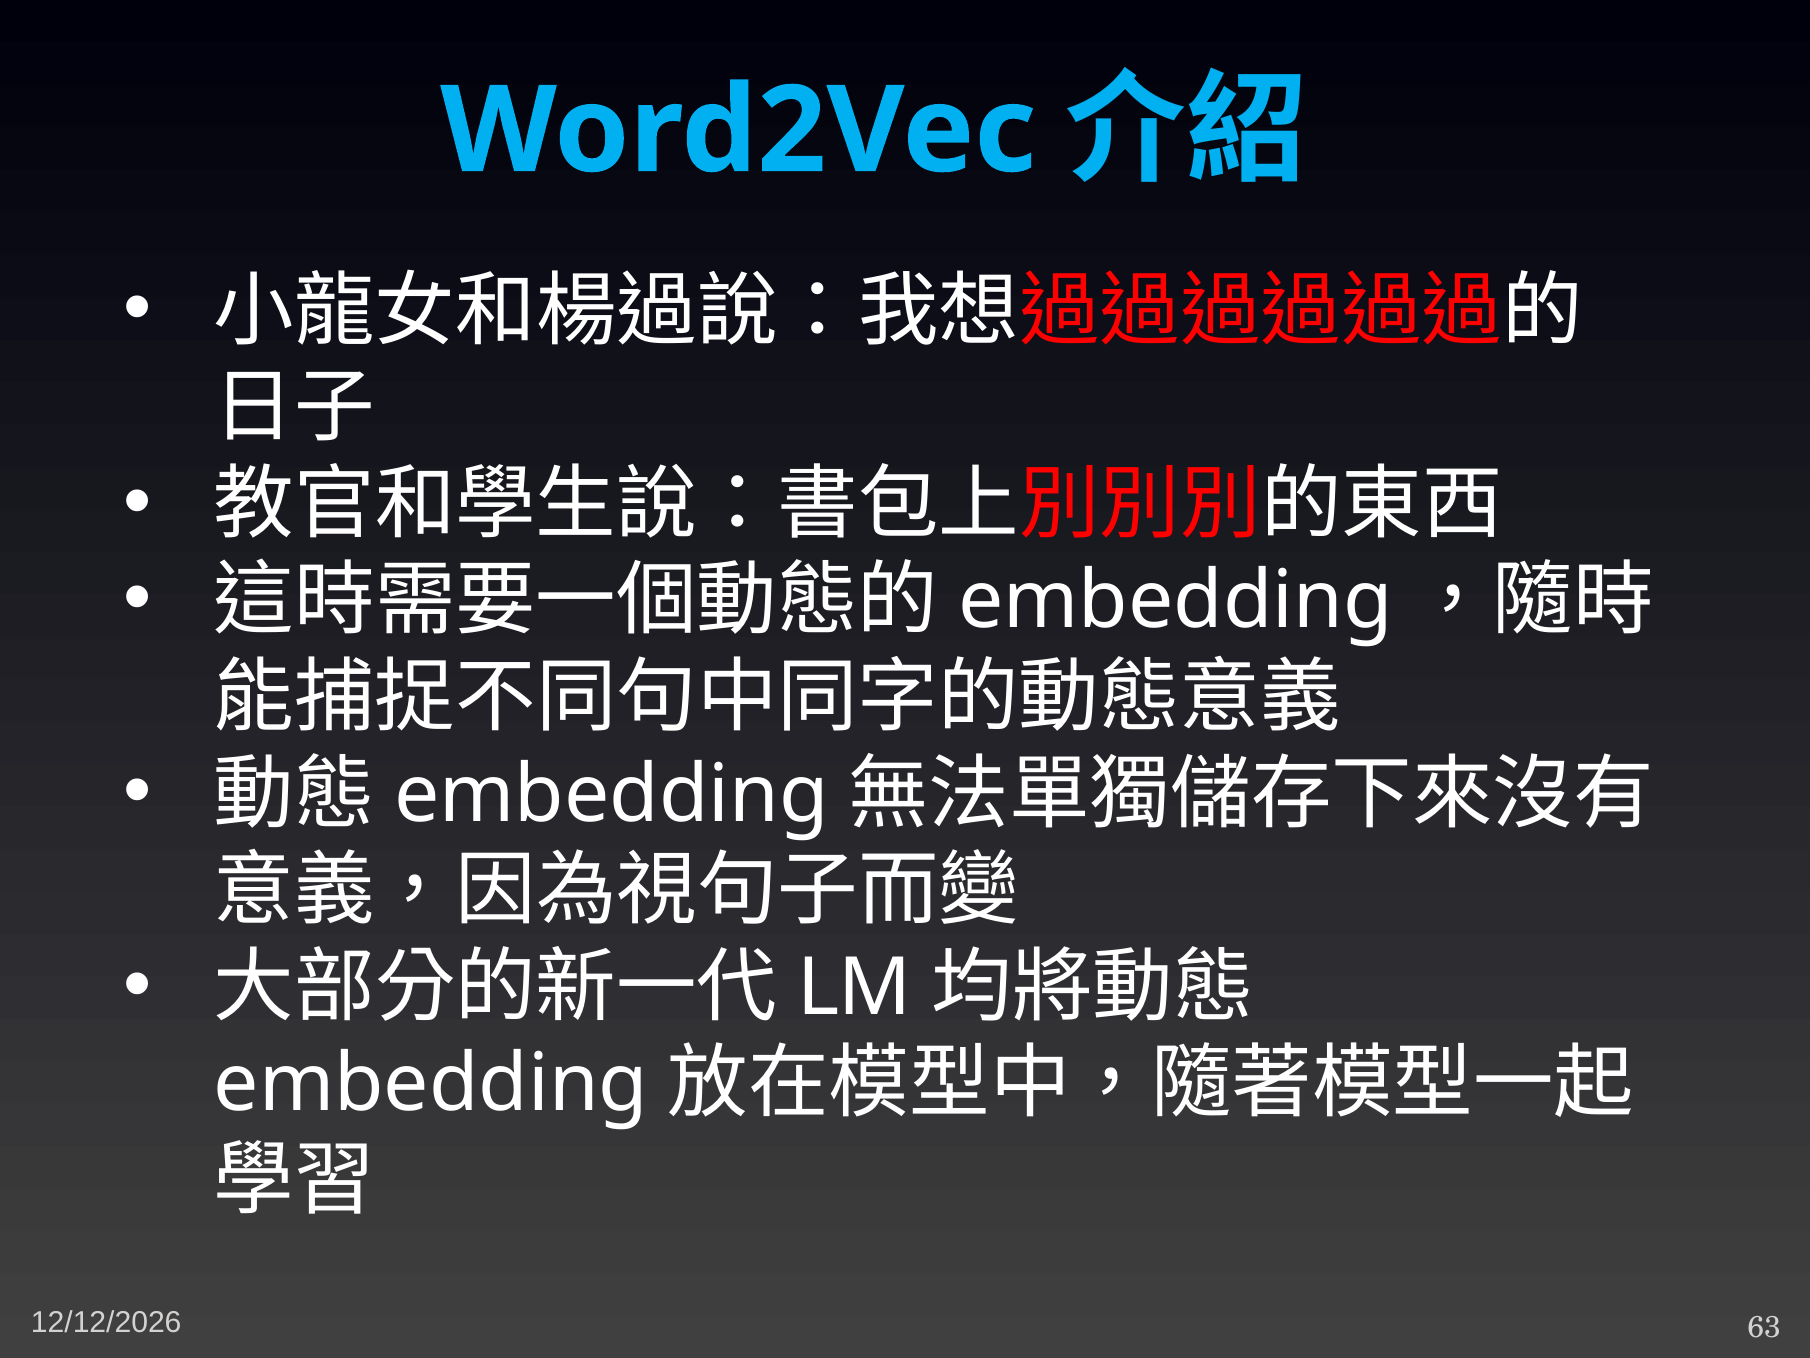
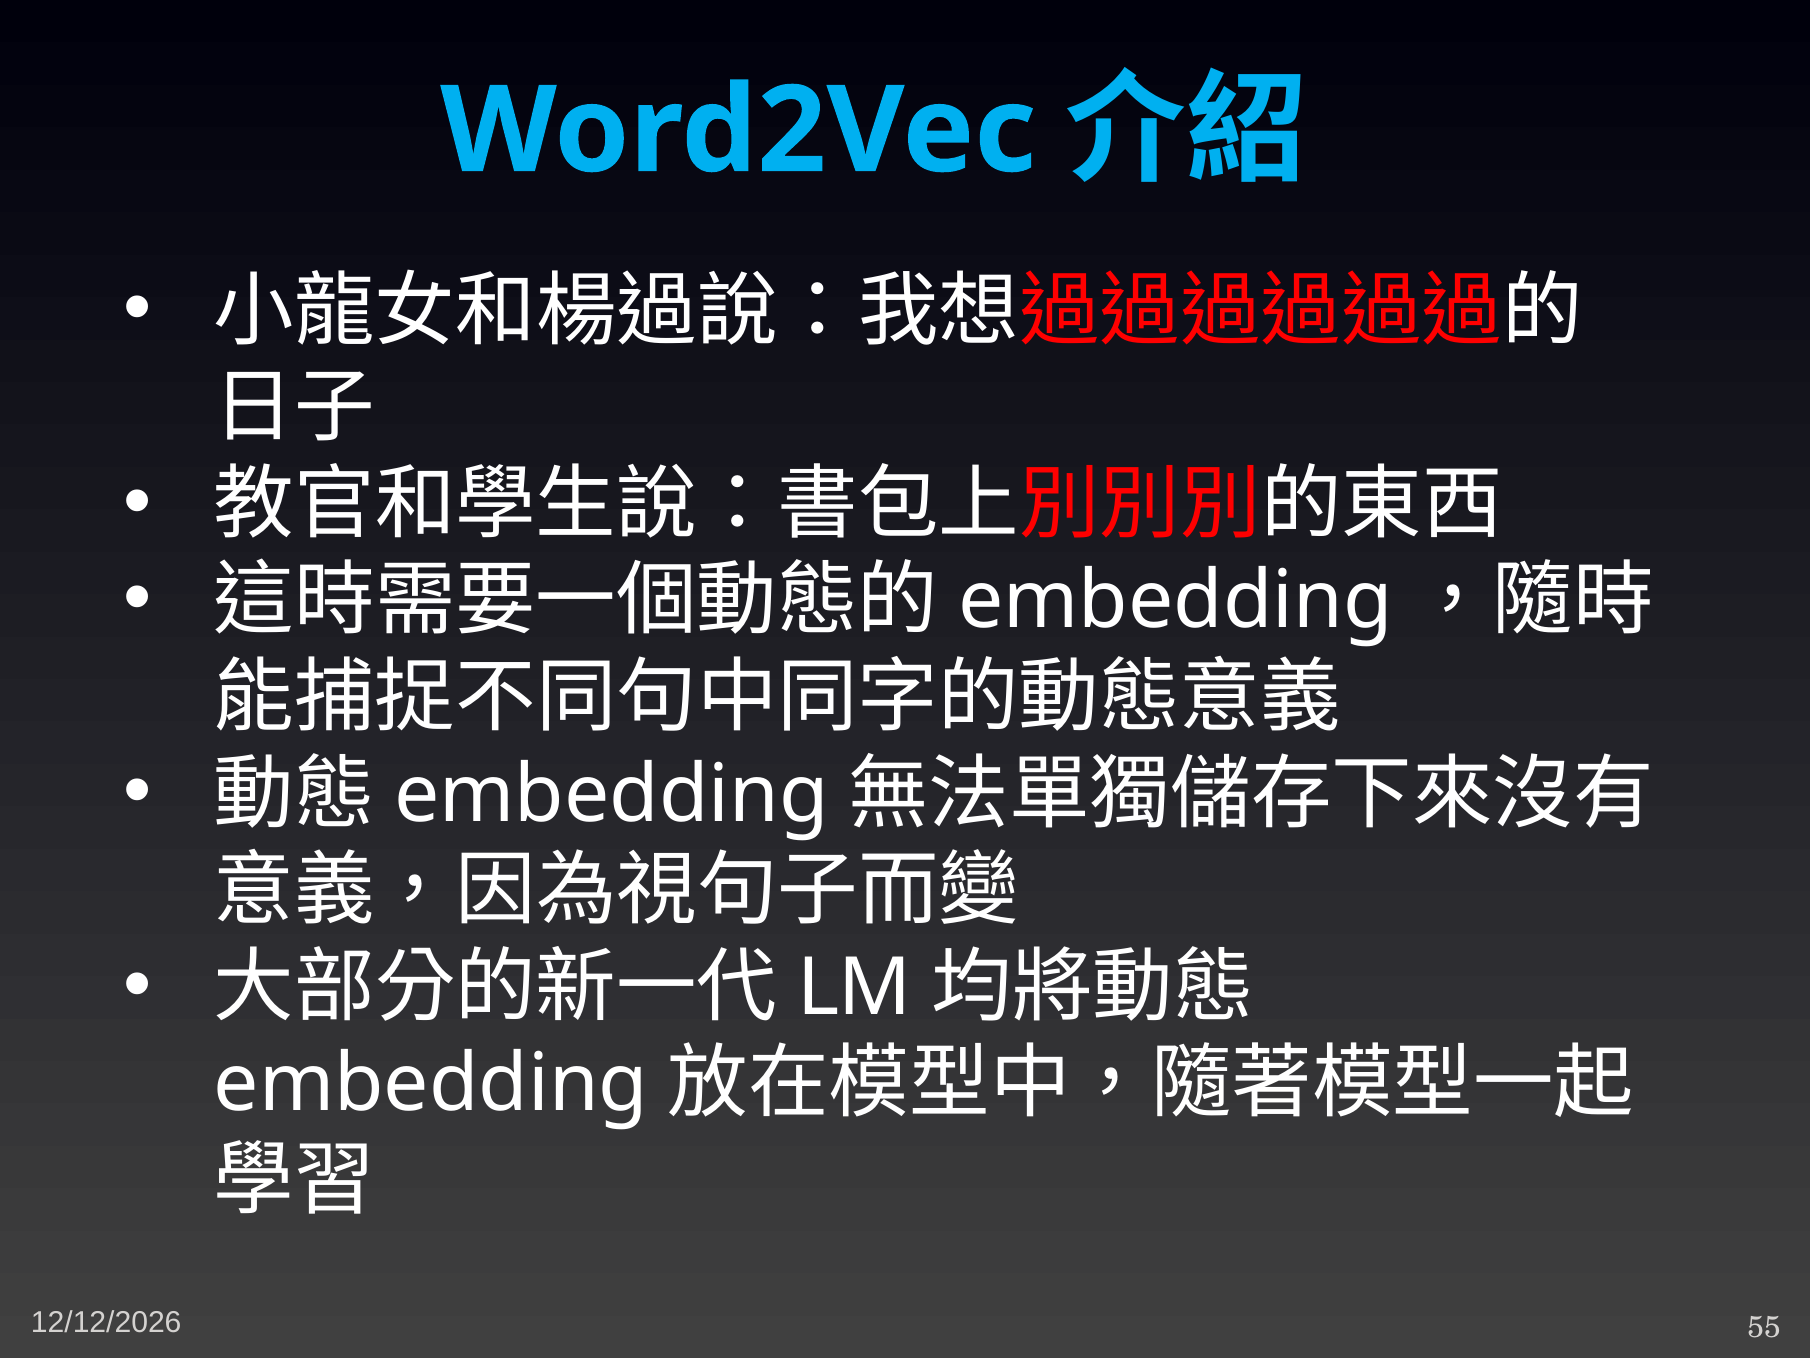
63: 63 -> 55 (1764, 1327)
